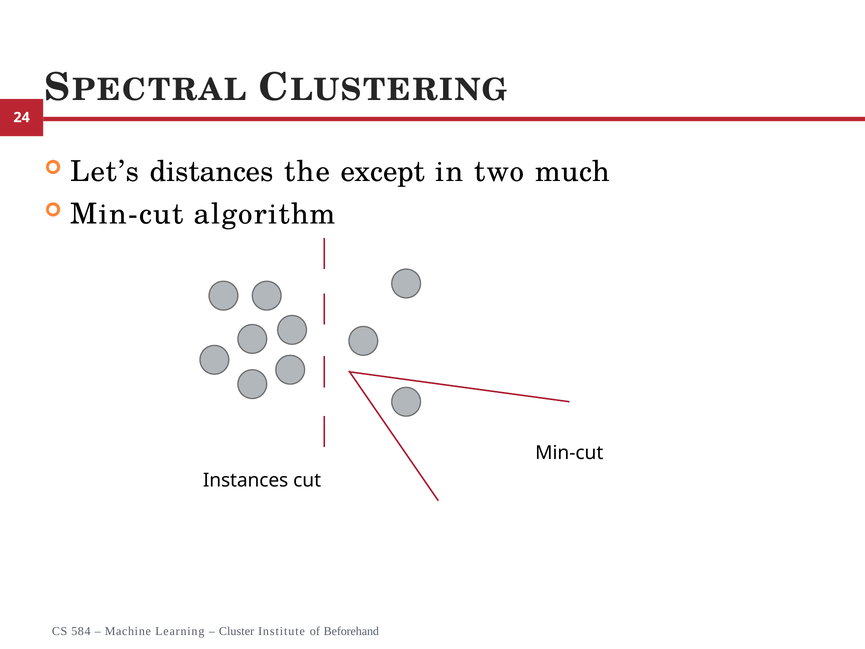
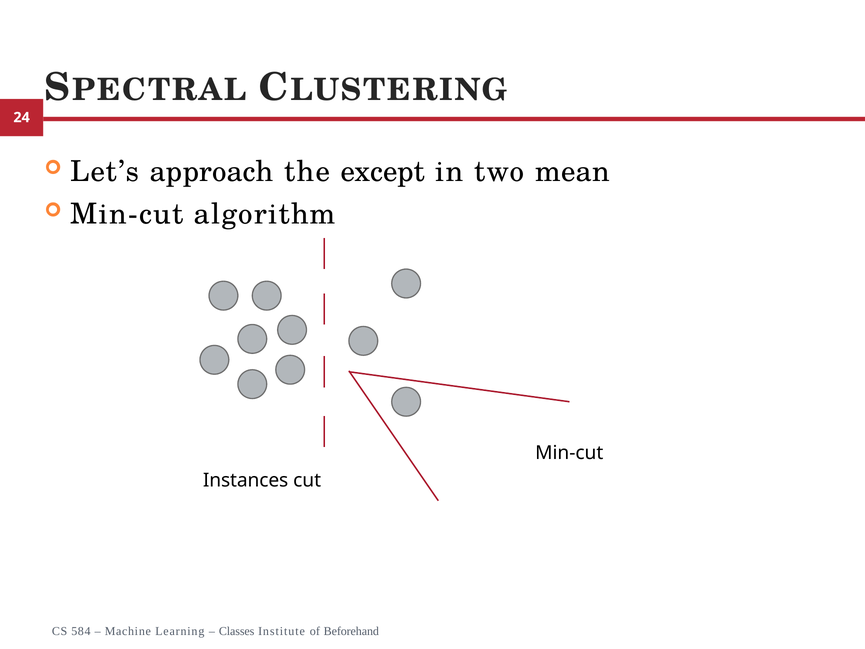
distances: distances -> approach (212, 172)
much: much -> mean (573, 172)
Cluster: Cluster -> Classes (237, 631)
